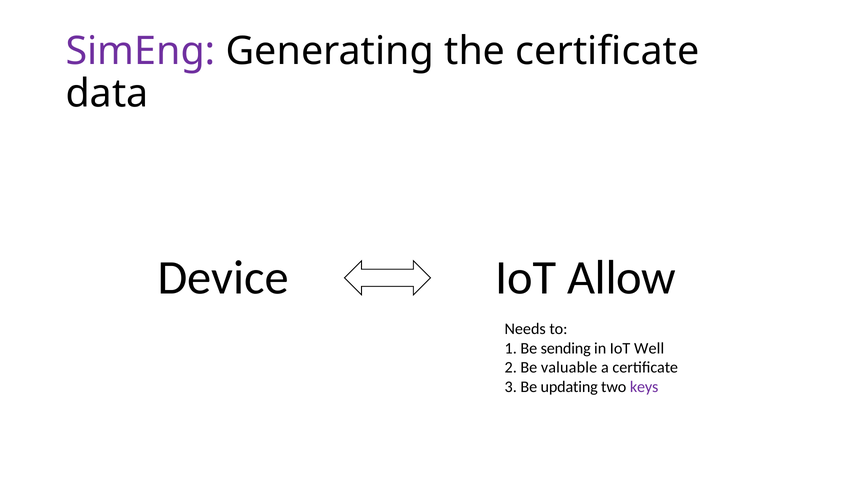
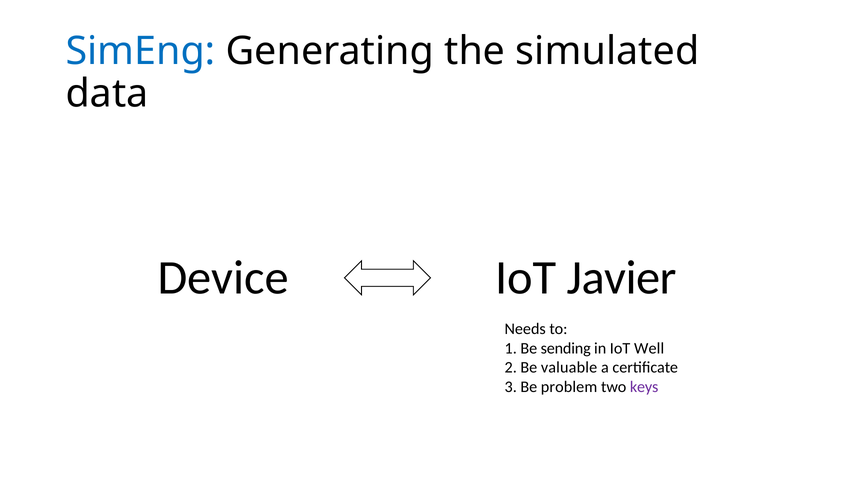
SimEng colour: purple -> blue (141, 51)
the certificate: certificate -> simulated (607, 51)
Allow: Allow -> Javier (622, 278)
updating: updating -> problem (569, 387)
